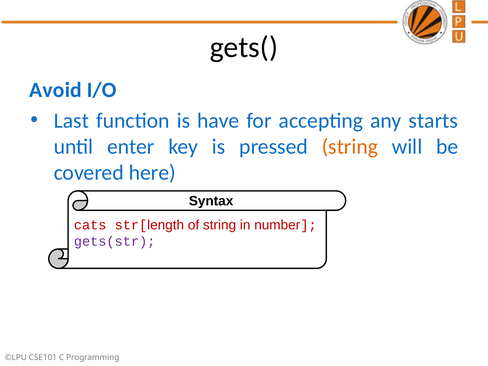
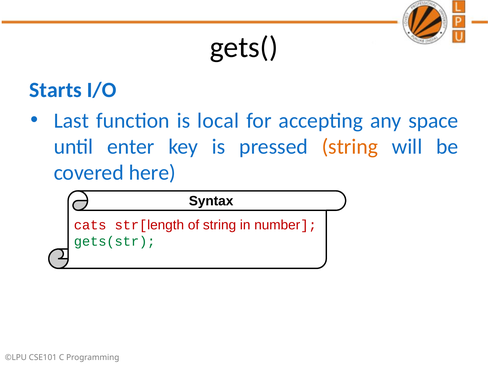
Avoid: Avoid -> Starts (56, 90)
have: have -> local (218, 121)
starts: starts -> space (433, 121)
gets(str colour: purple -> green (115, 241)
